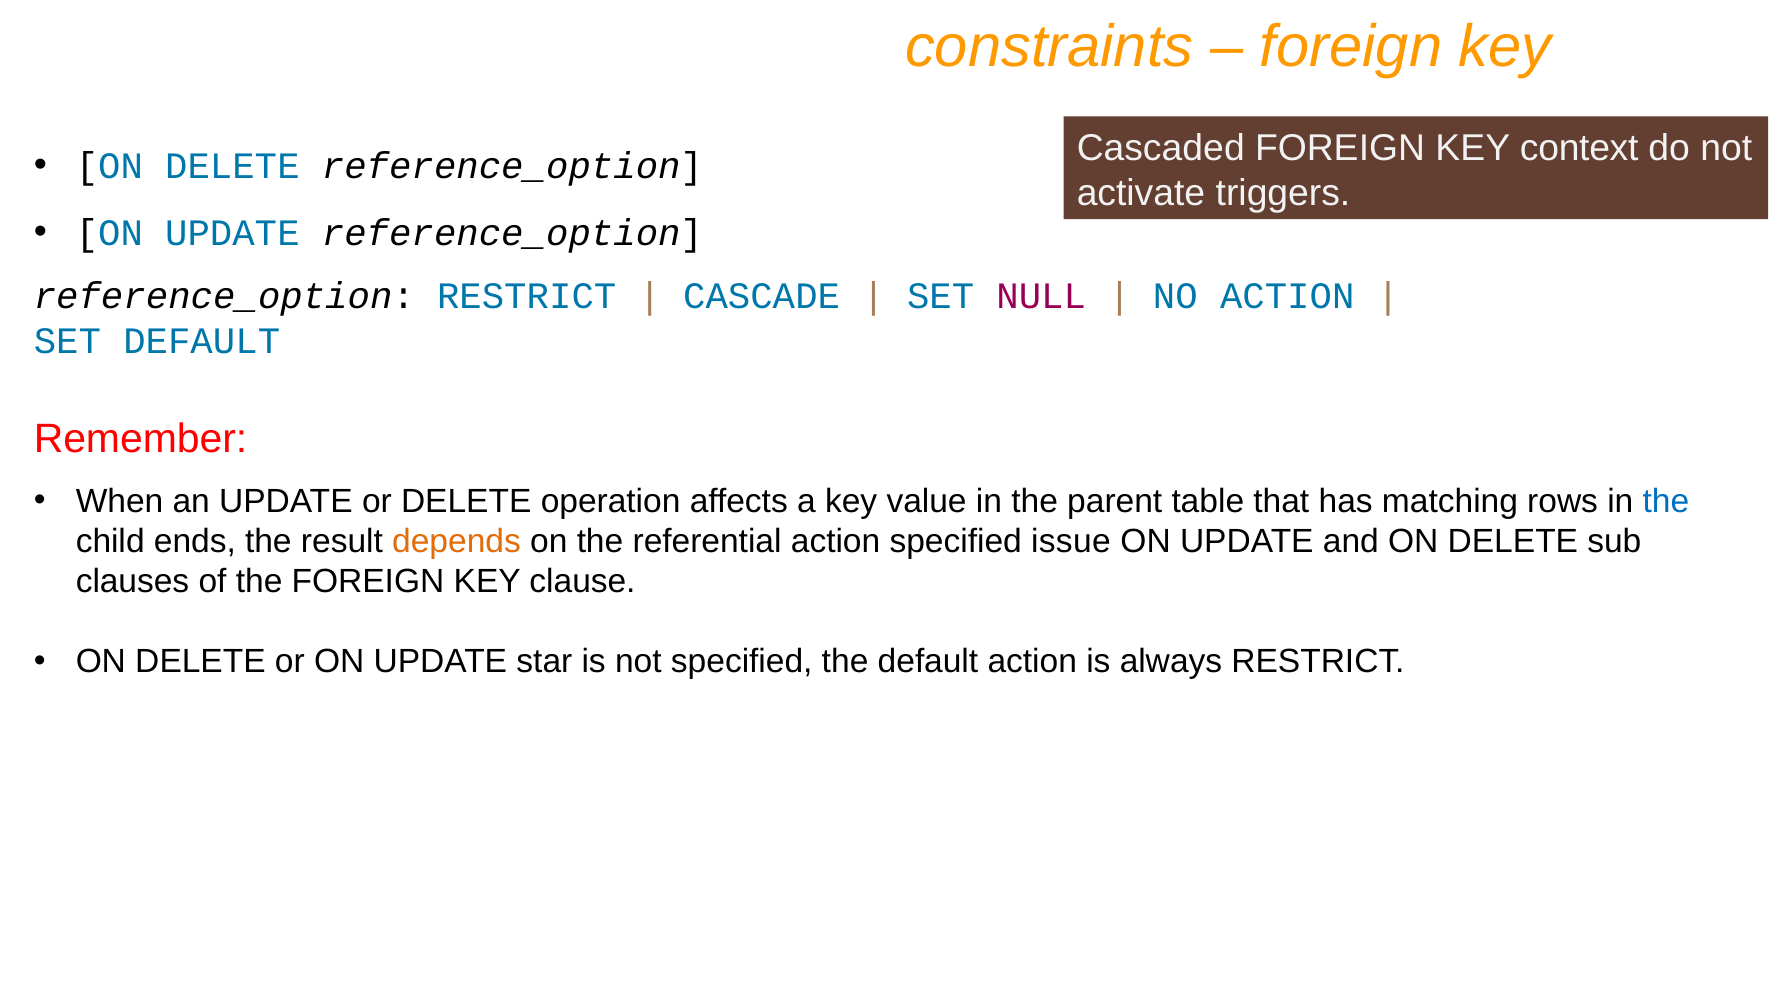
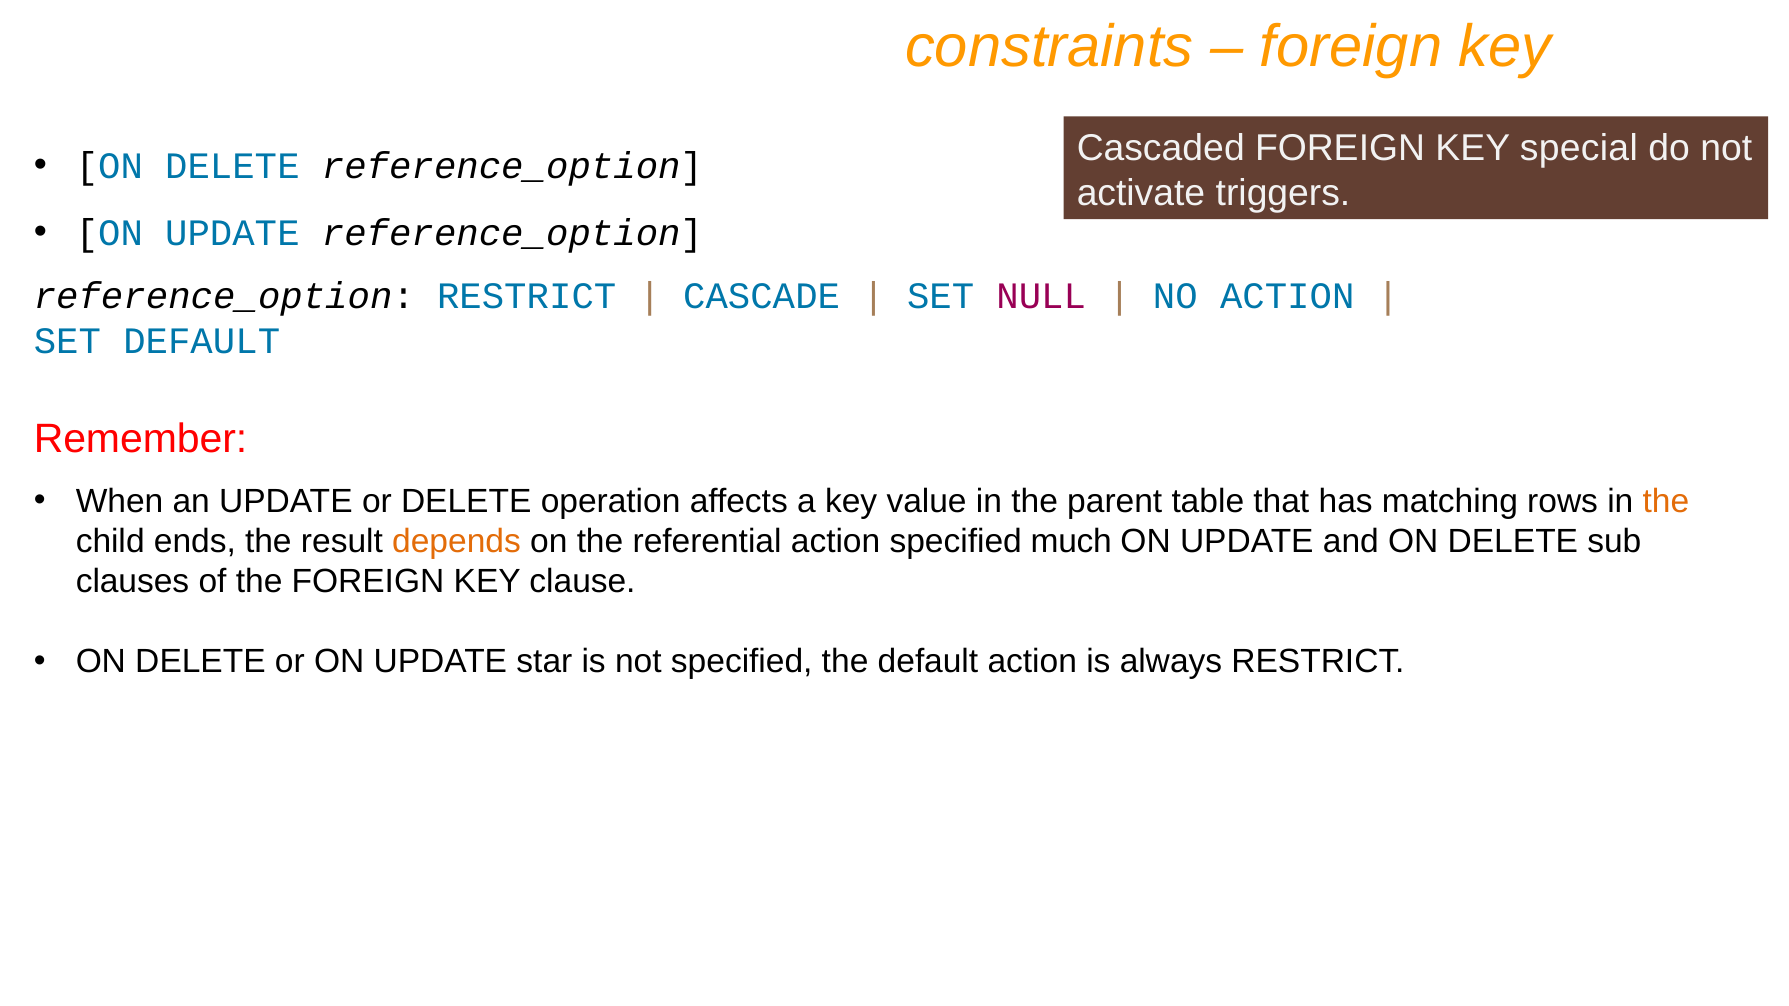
context: context -> special (1579, 148)
the colour: blue -> orange (1666, 501)
issue: issue -> much (1071, 541)
